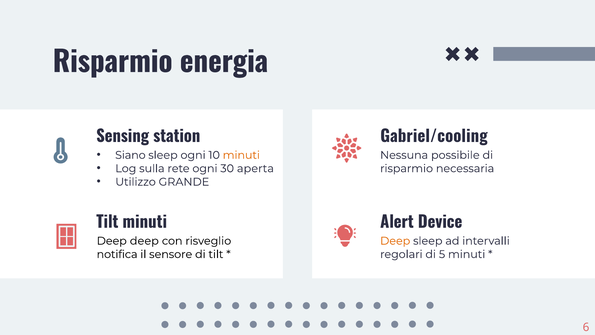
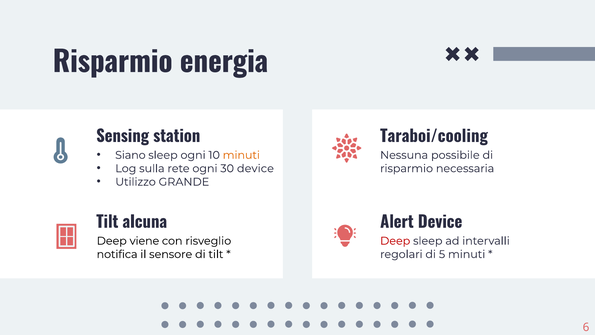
Gabriel/cooling: Gabriel/cooling -> Taraboi/cooling (434, 136)
30 aperta: aperta -> device (255, 168)
Tilt minuti: minuti -> alcuna (145, 222)
Deep deep: deep -> viene (144, 241)
Deep colour: orange -> red (395, 241)
